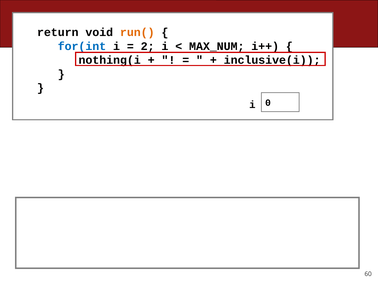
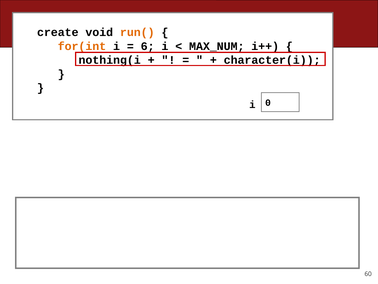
return: return -> create (58, 32)
for(int colour: blue -> orange (82, 46)
2: 2 -> 6 (148, 46)
inclusive(i: inclusive(i -> character(i (272, 60)
